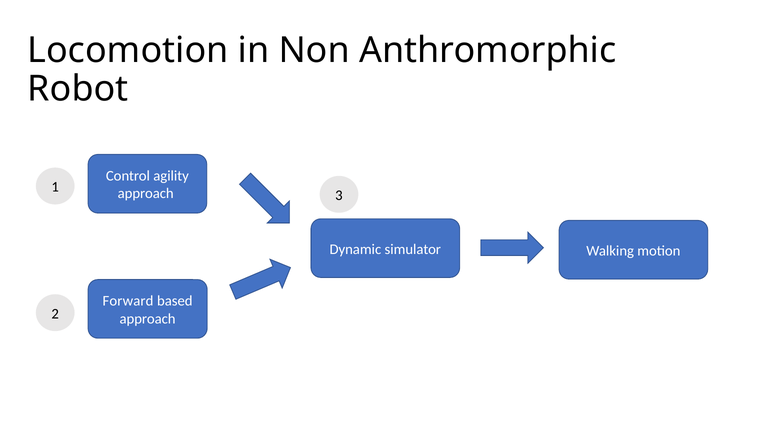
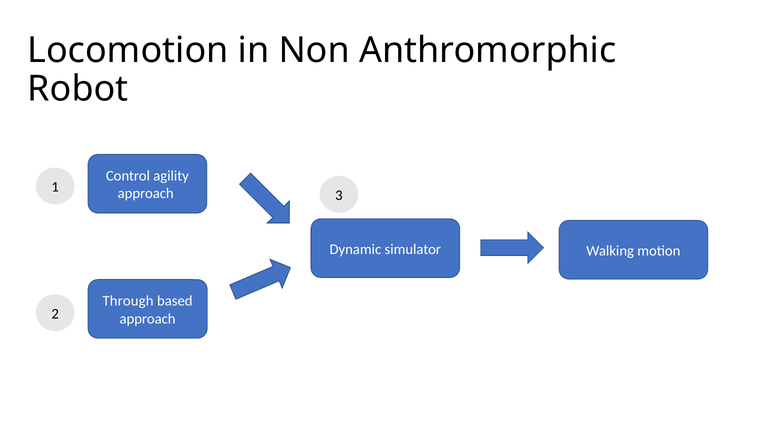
Forward: Forward -> Through (128, 301)
